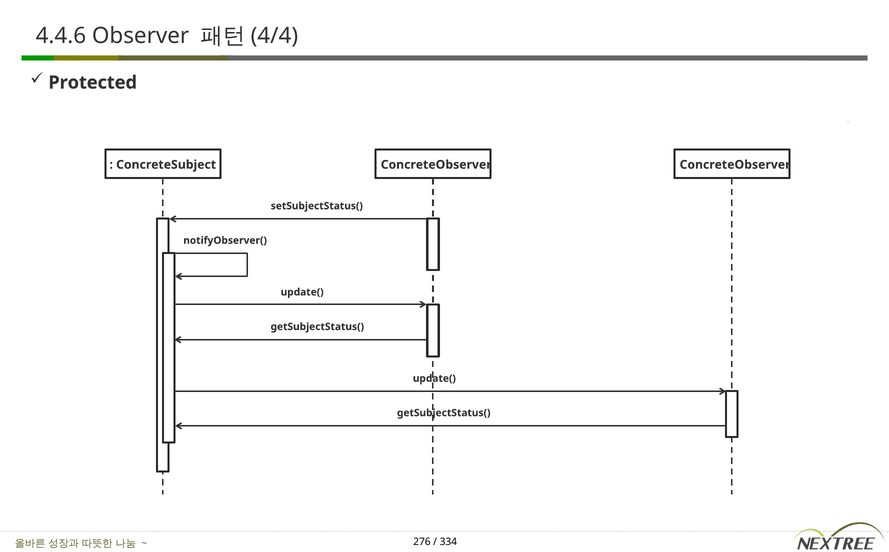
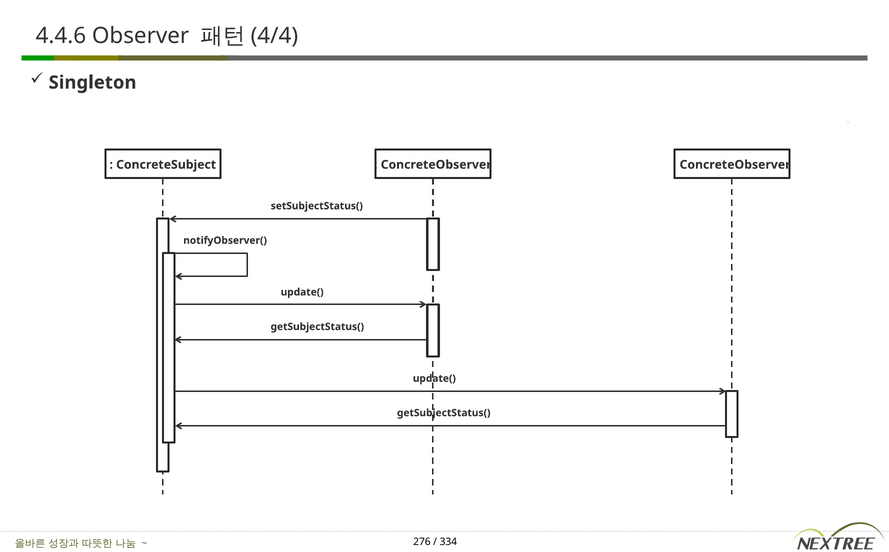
Protected: Protected -> Singleton (93, 83)
